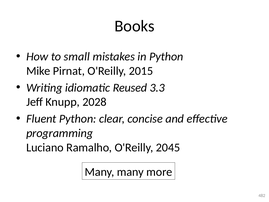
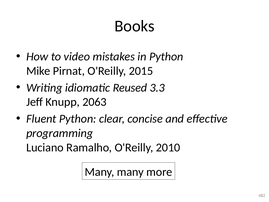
small: small -> video (77, 56)
2028: 2028 -> 2063 (95, 102)
2045: 2045 -> 2010 (168, 147)
